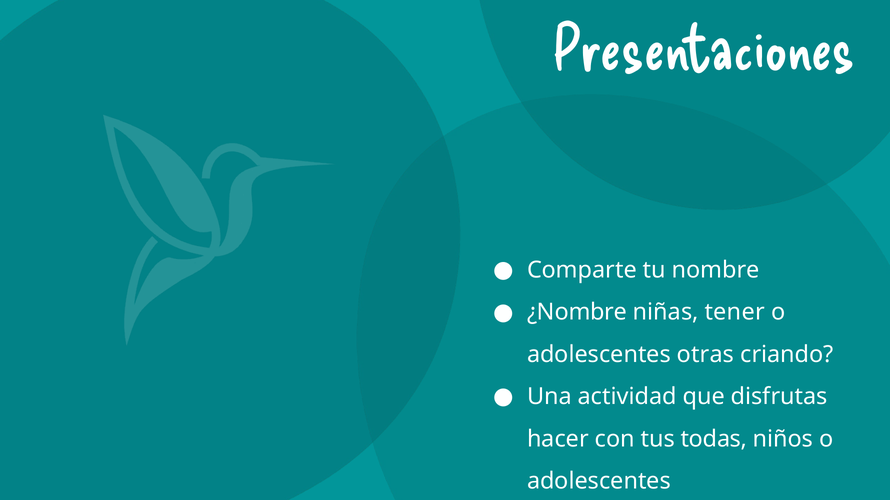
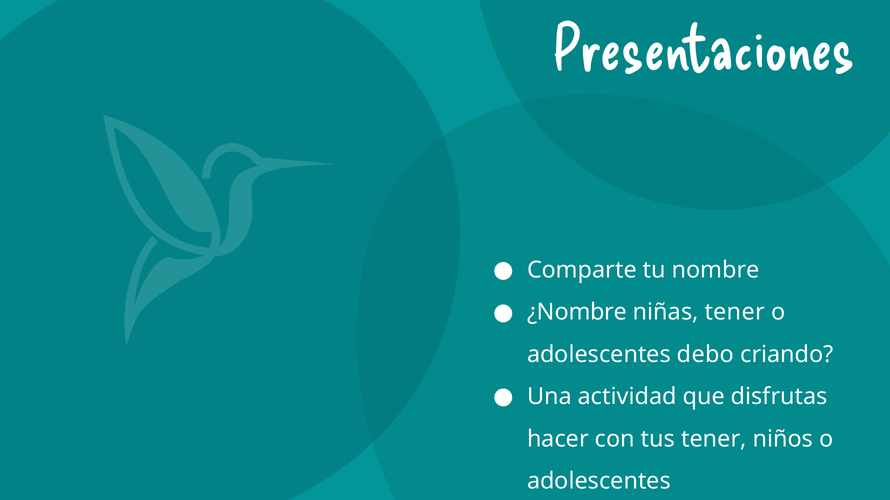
otras: otras -> debo (705, 355)
tus todas: todas -> tener (714, 439)
